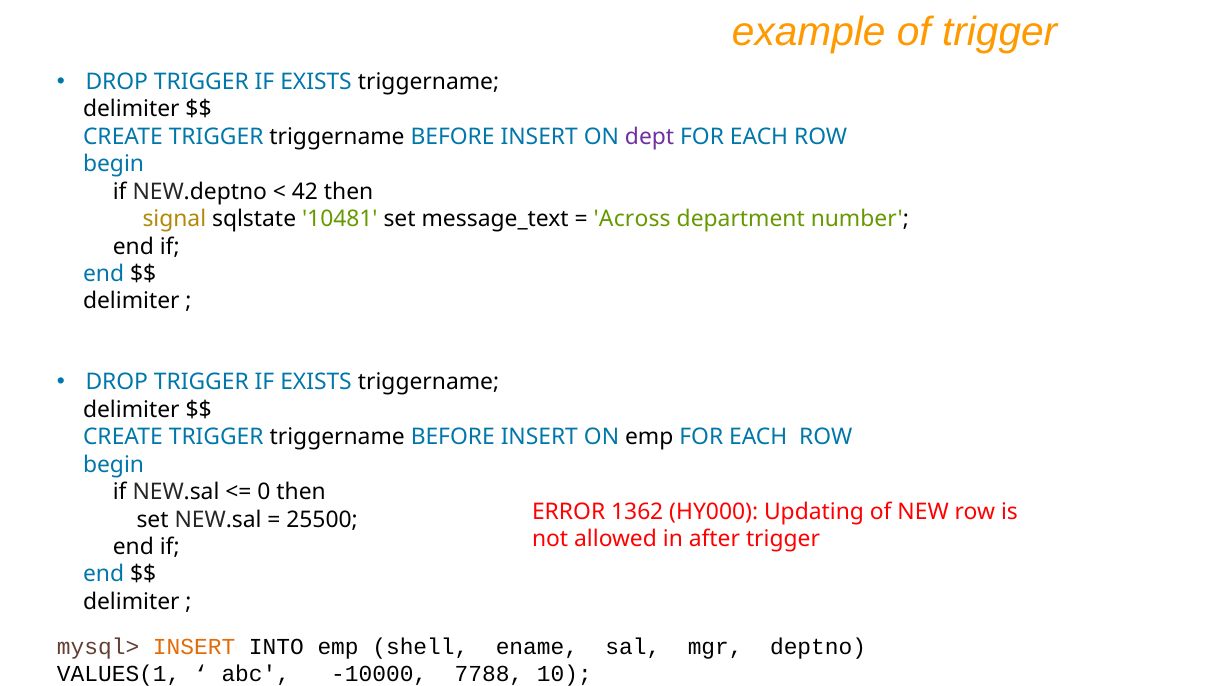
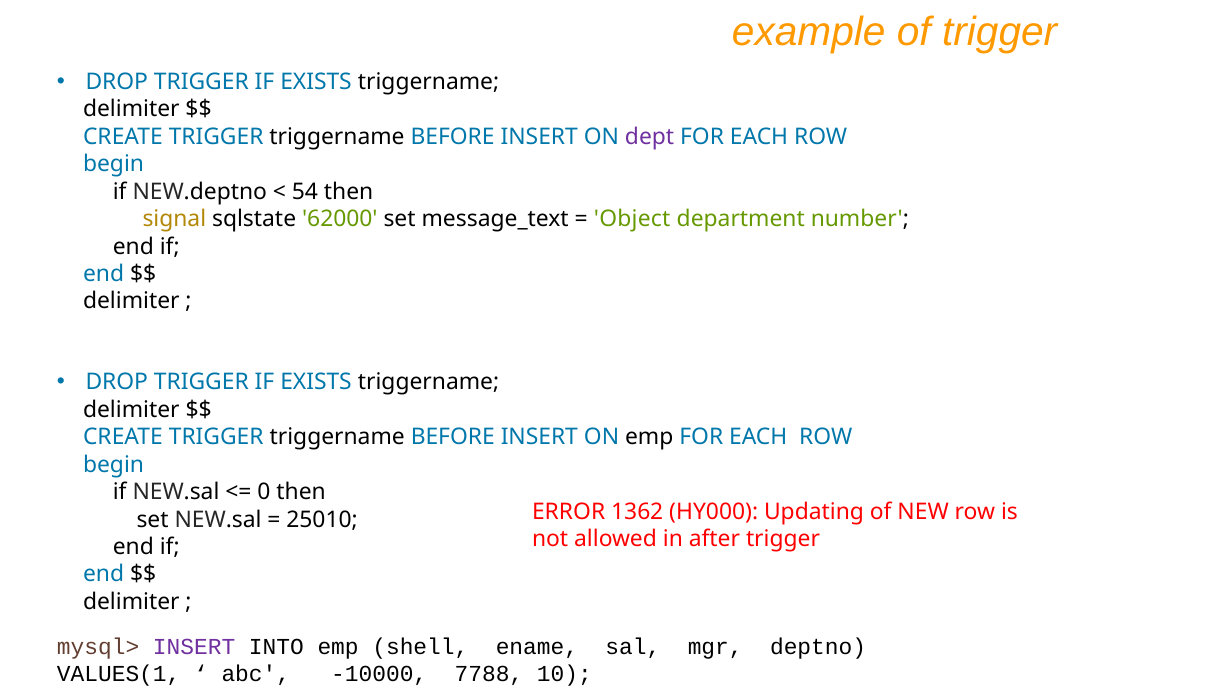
42: 42 -> 54 (305, 192)
10481: 10481 -> 62000 (340, 219)
Across: Across -> Object (632, 219)
25500: 25500 -> 25010 (322, 519)
INSERT colour: orange -> purple (194, 646)
